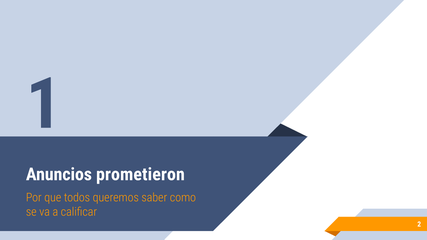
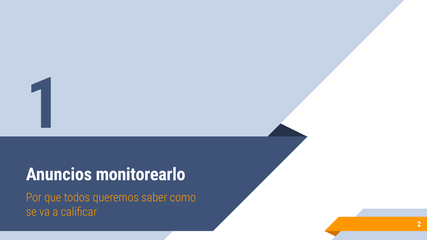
prometieron: prometieron -> monitorearlo (141, 175)
